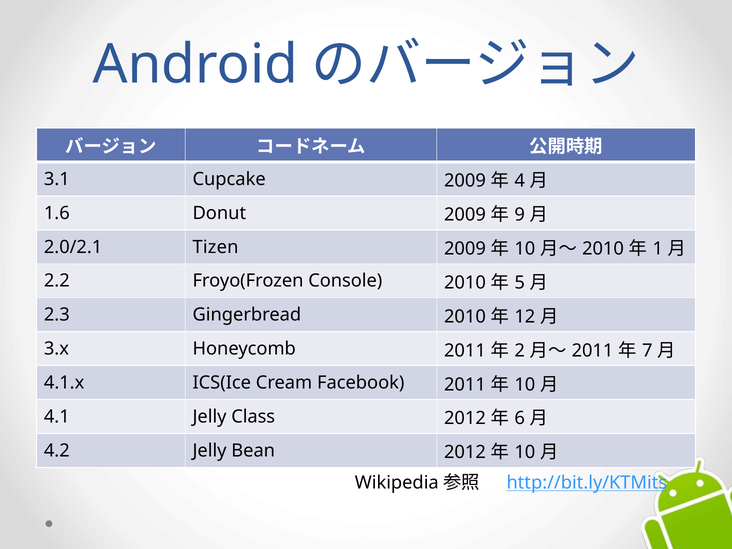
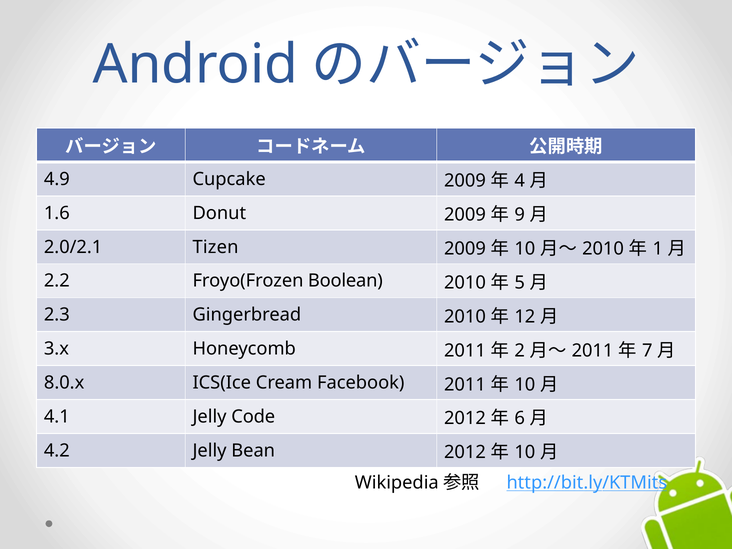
3.1: 3.1 -> 4.9 (57, 179)
Console: Console -> Boolean (345, 281)
4.1.x: 4.1.x -> 8.0.x (64, 383)
Class: Class -> Code (253, 417)
